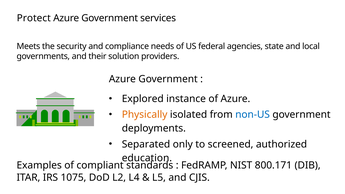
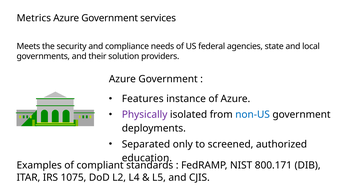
Protect: Protect -> Metrics (34, 18)
Explored: Explored -> Features (143, 99)
Physically colour: orange -> purple (145, 115)
